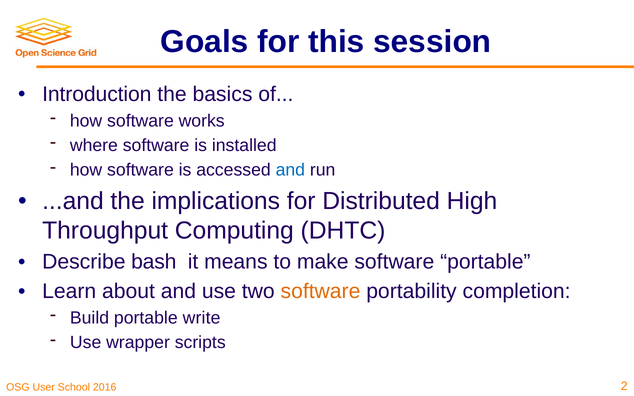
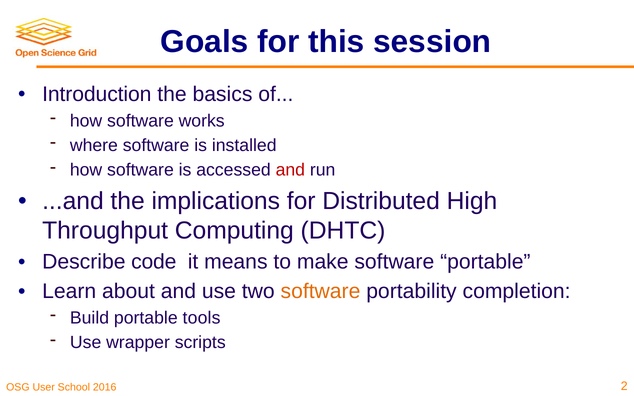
and colour: blue -> red (290, 170)
bash: bash -> code (154, 262)
write: write -> tools (202, 318)
